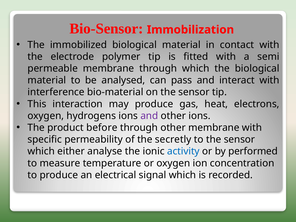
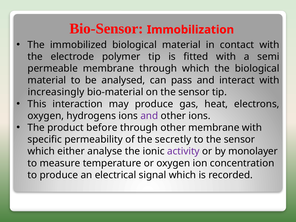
interference: interference -> increasingly (56, 92)
activity colour: blue -> purple (183, 151)
performed: performed -> monolayer (253, 151)
